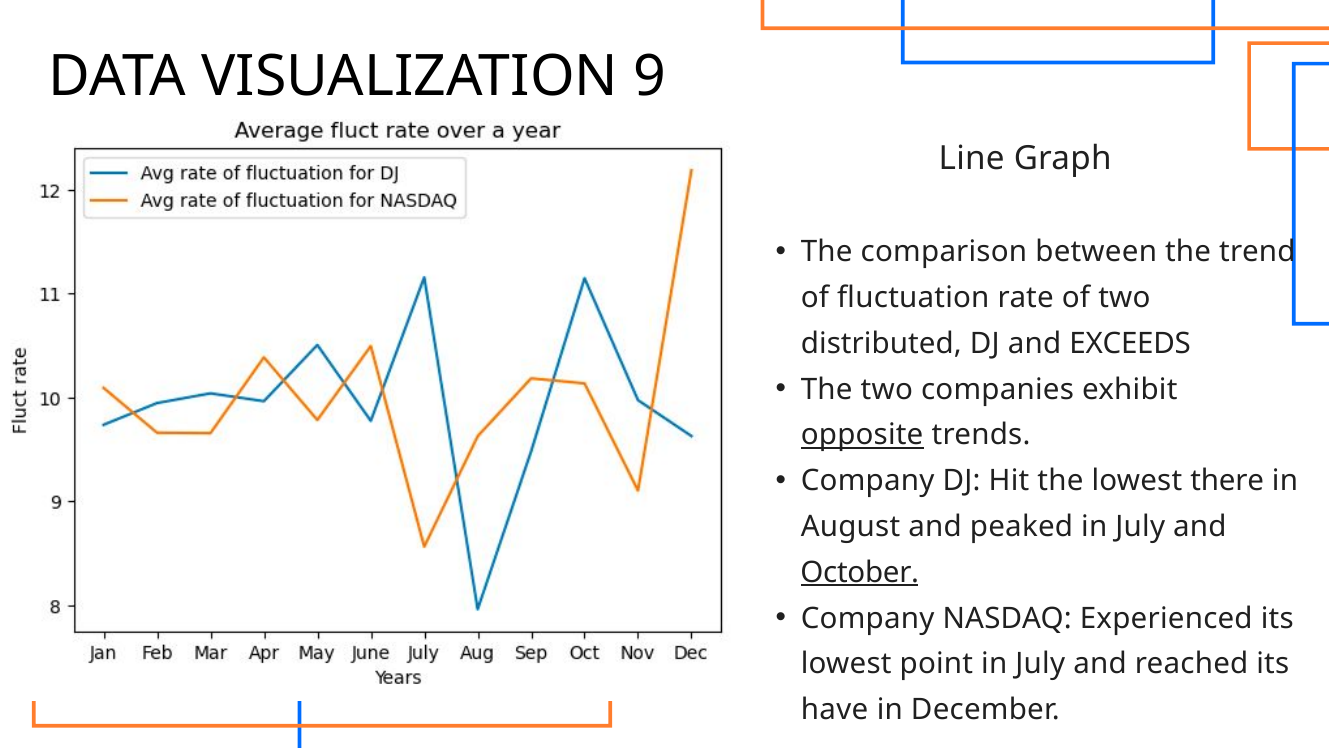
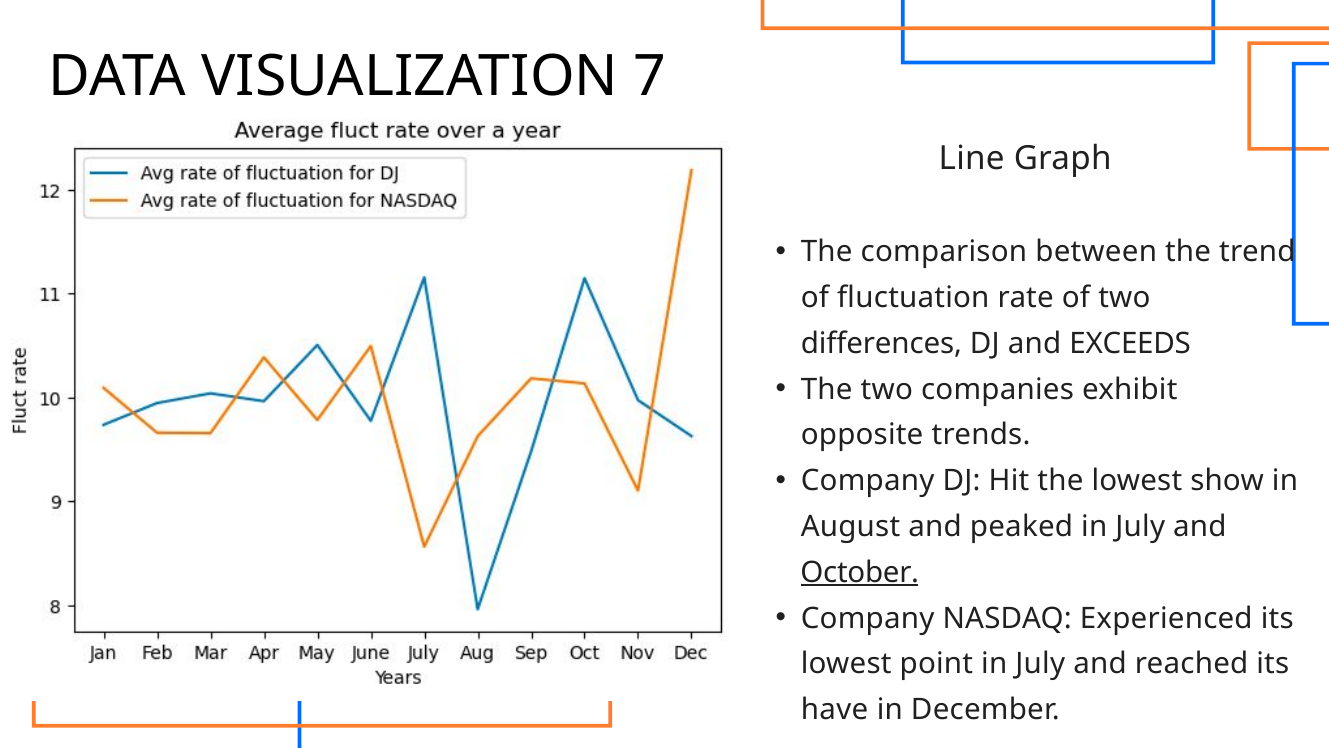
9: 9 -> 7 (650, 77)
distributed: distributed -> differences (881, 343)
opposite underline: present -> none (862, 435)
there: there -> show (1227, 481)
